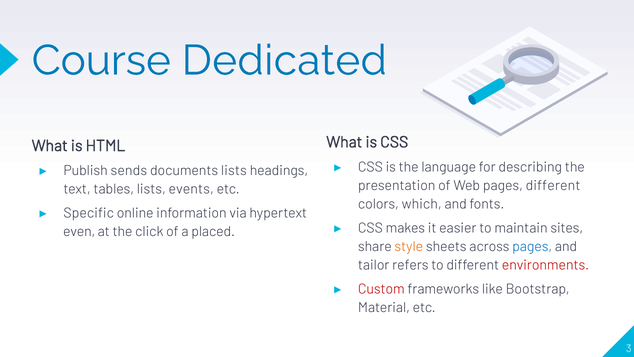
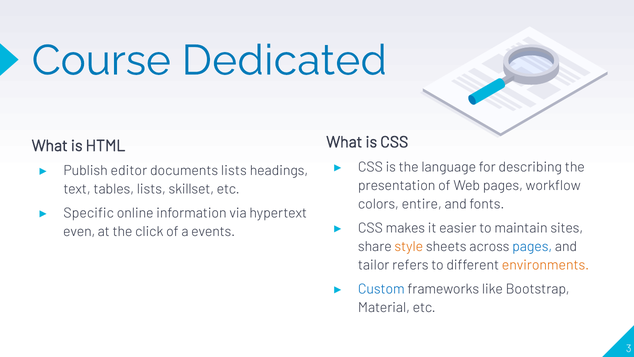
sends: sends -> editor (129, 170)
pages different: different -> workflow (553, 185)
events: events -> skillset (191, 189)
which: which -> entire (422, 204)
placed: placed -> events (213, 231)
environments colour: red -> orange (546, 265)
Custom colour: red -> blue (381, 289)
